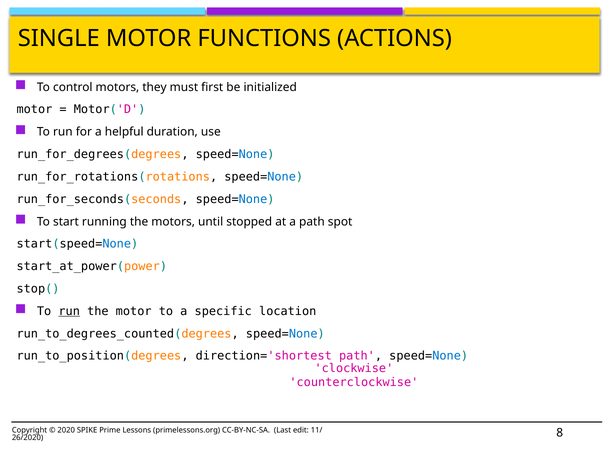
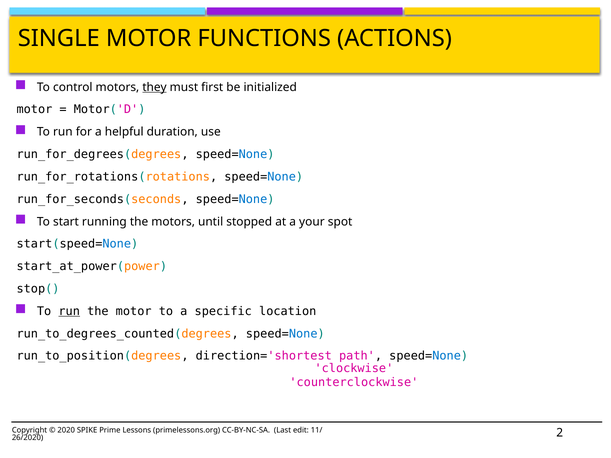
they underline: none -> present (155, 87)
a path: path -> your (312, 222)
8: 8 -> 2 (560, 433)
